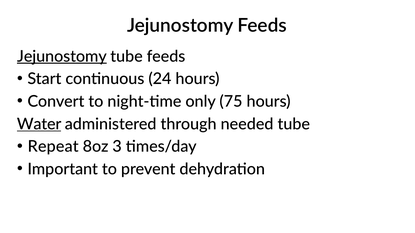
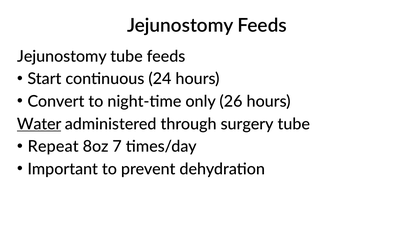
Jejunostomy underline: present -> none (62, 56)
75: 75 -> 26 (231, 102)
needed: needed -> surgery (247, 124)
3: 3 -> 7 (117, 147)
